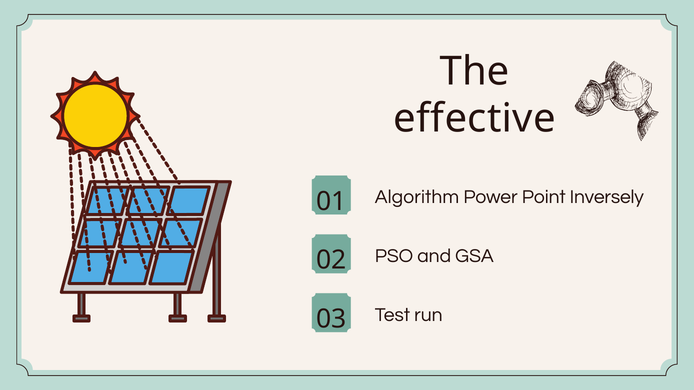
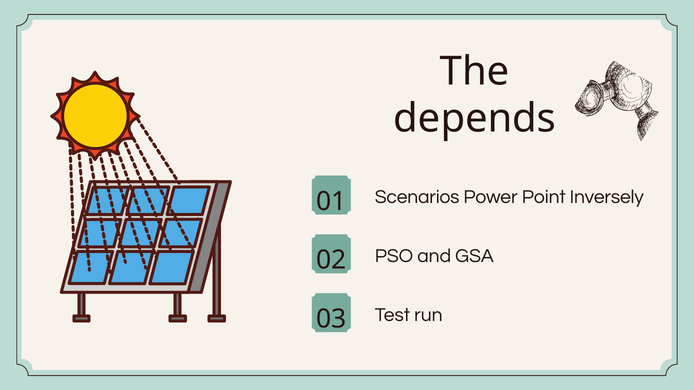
effective: effective -> depends (475, 119)
Algorithm: Algorithm -> Scenarios (417, 197)
